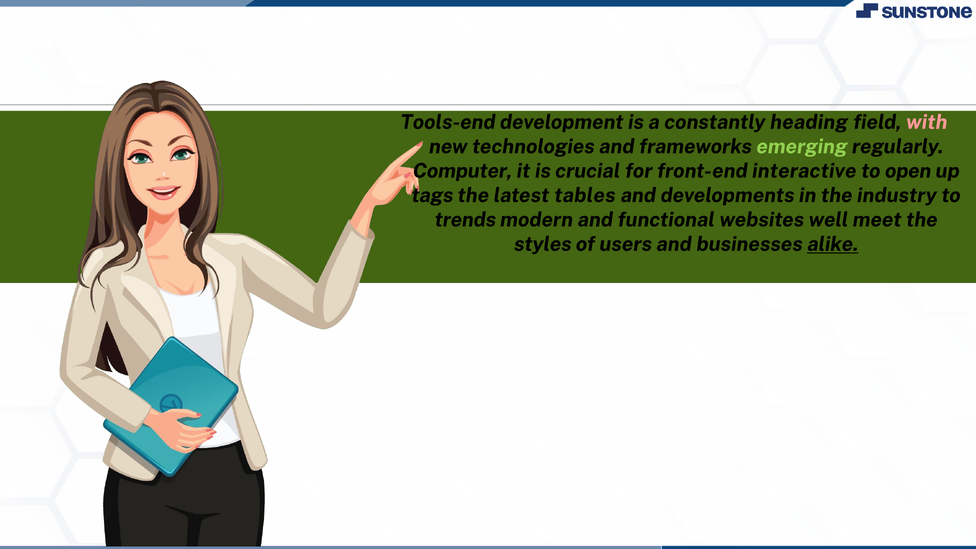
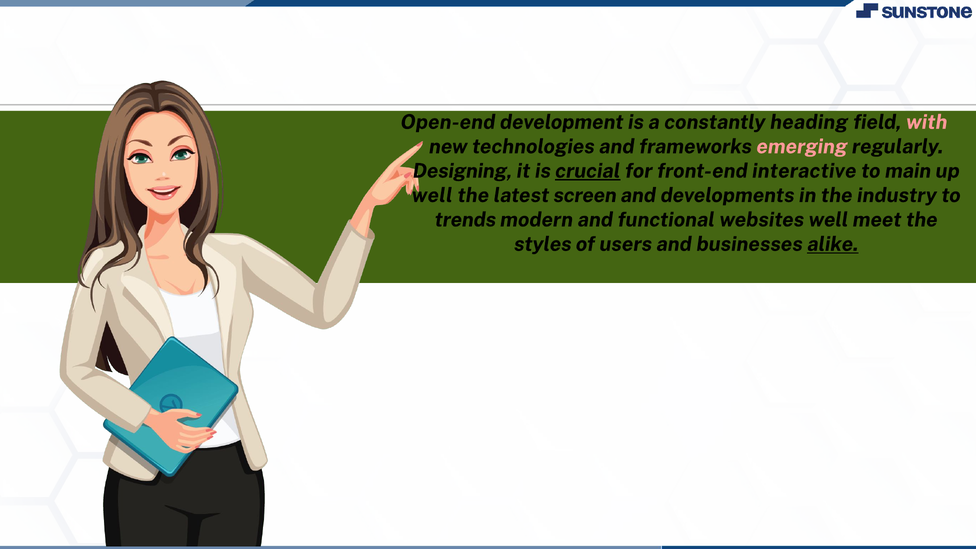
Tools-end: Tools-end -> Open-end (448, 122)
emerging colour: light green -> pink (802, 147)
Computer: Computer -> Designing (463, 171)
crucial underline: none -> present (588, 171)
open: open -> main (908, 171)
tags: tags -> well (432, 195)
tables: tables -> screen (585, 195)
